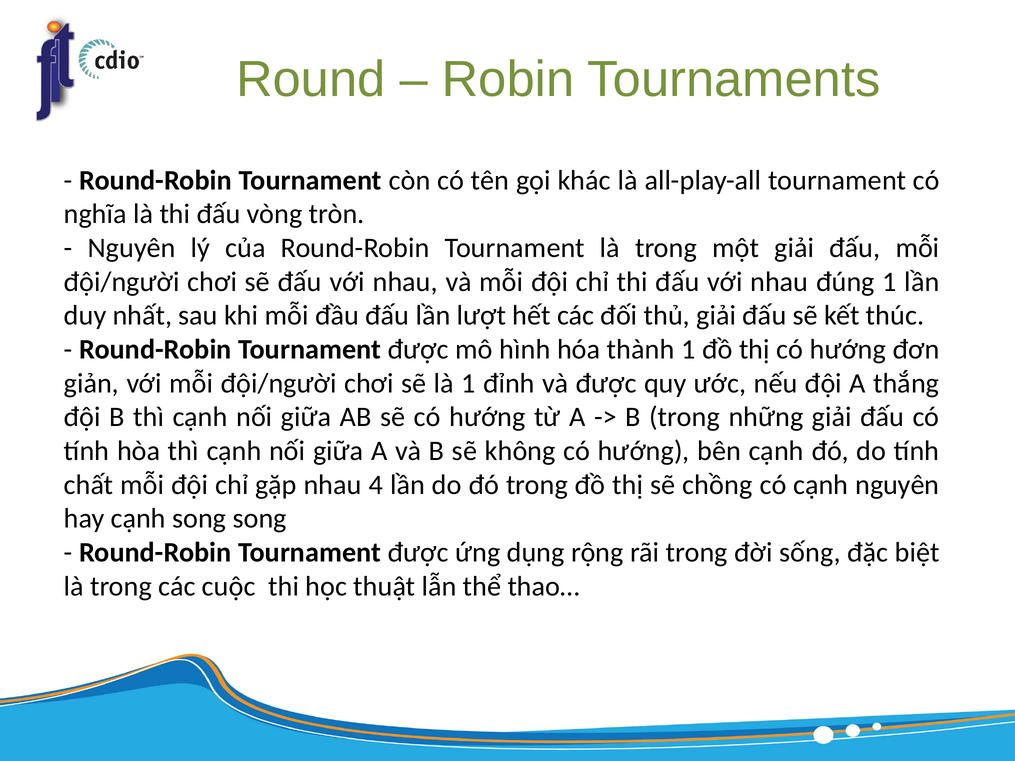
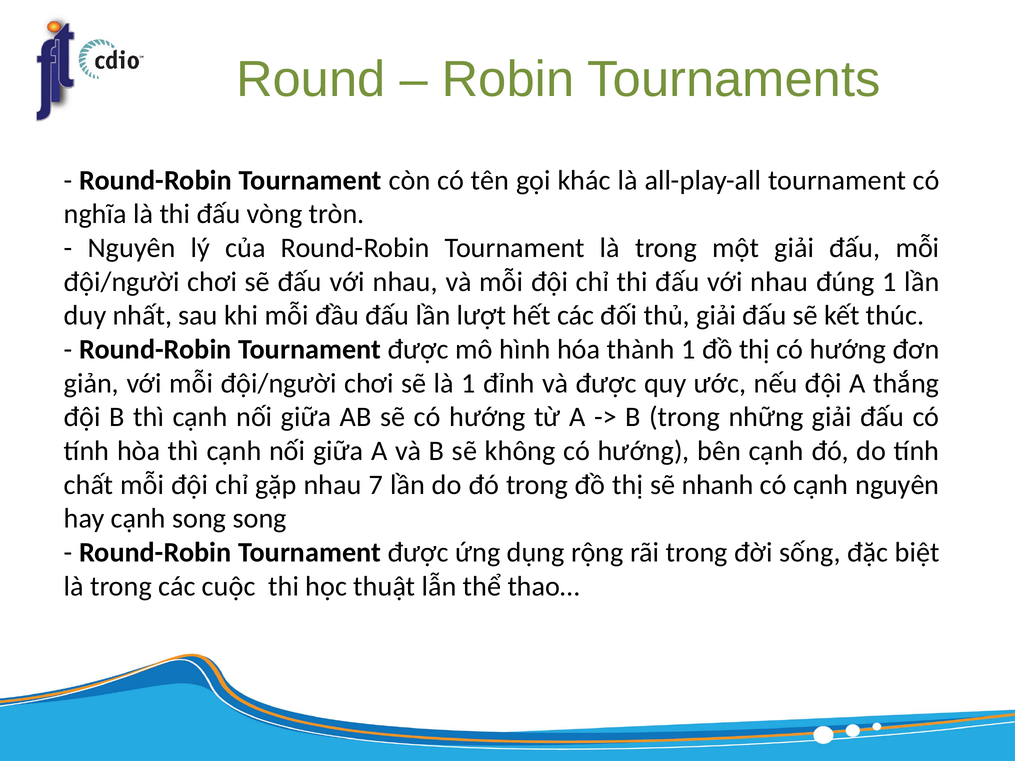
4: 4 -> 7 (376, 485)
chồng: chồng -> nhanh (718, 485)
